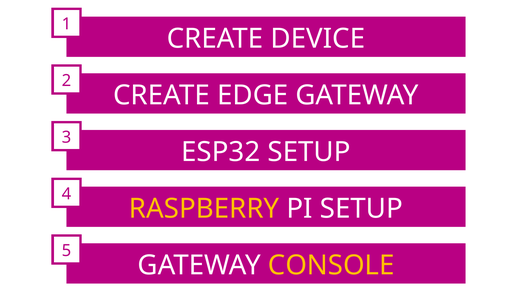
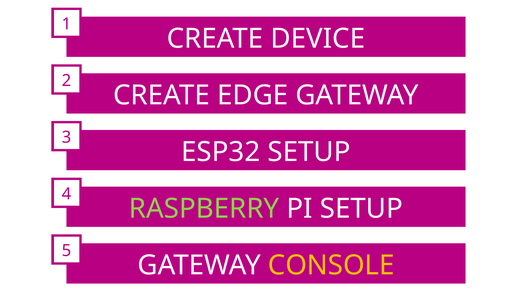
RASPBERRY colour: yellow -> light green (204, 208)
